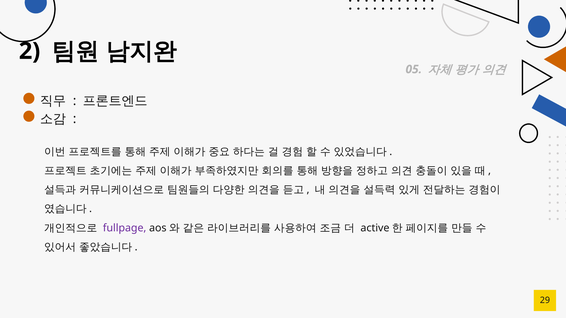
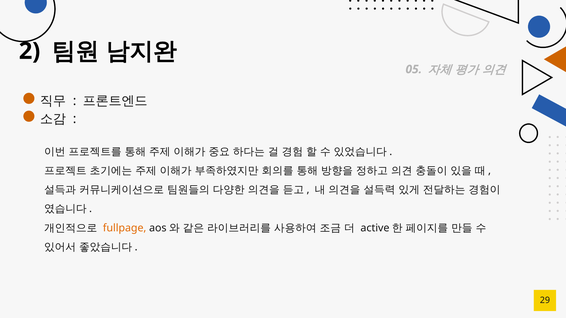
fullpage colour: purple -> orange (125, 228)
